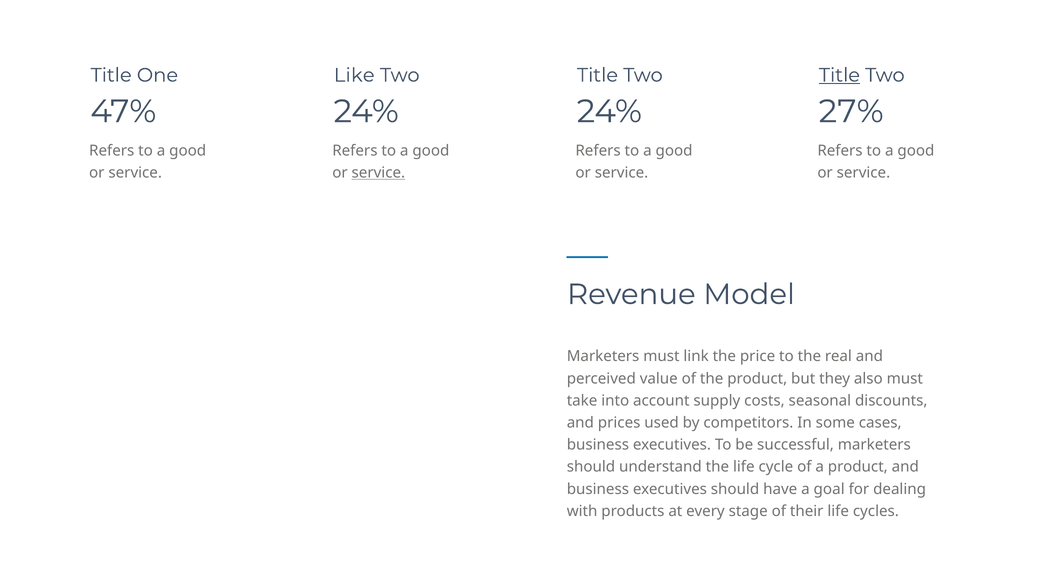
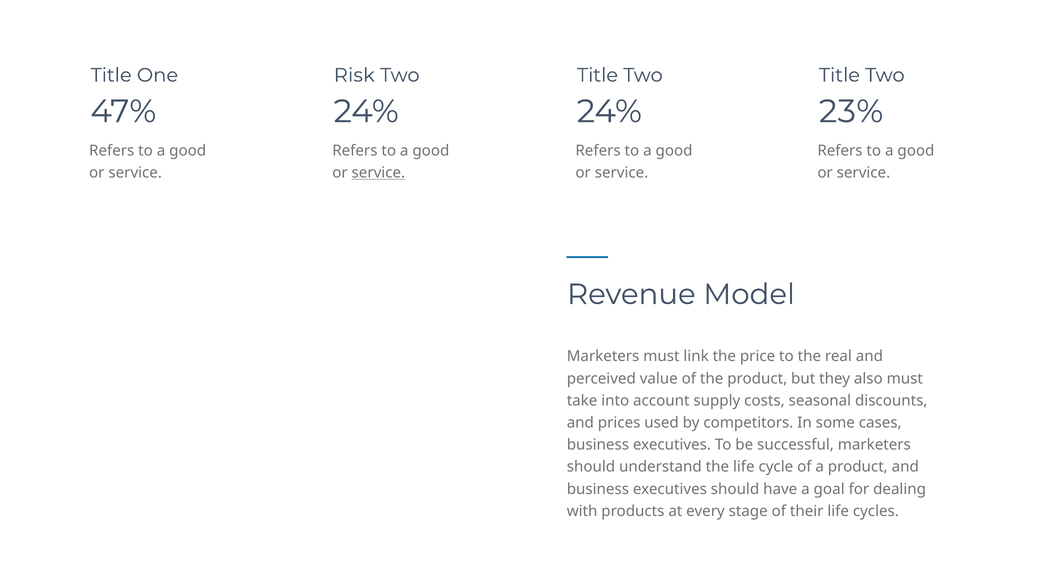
Like: Like -> Risk (354, 75)
Title underline: present -> none (839, 75)
27%: 27% -> 23% (851, 112)
